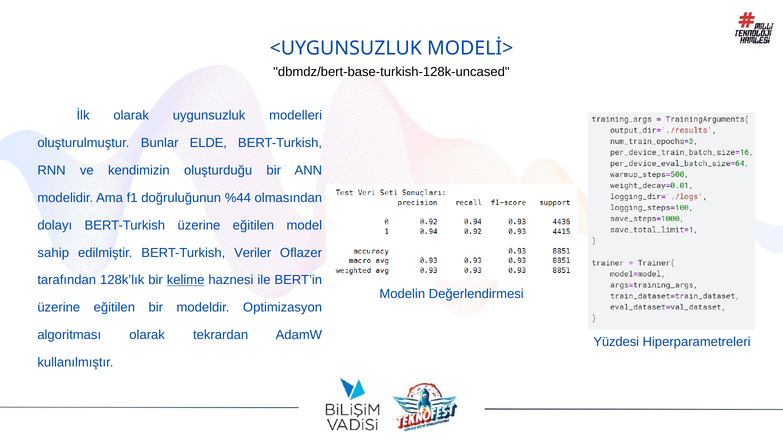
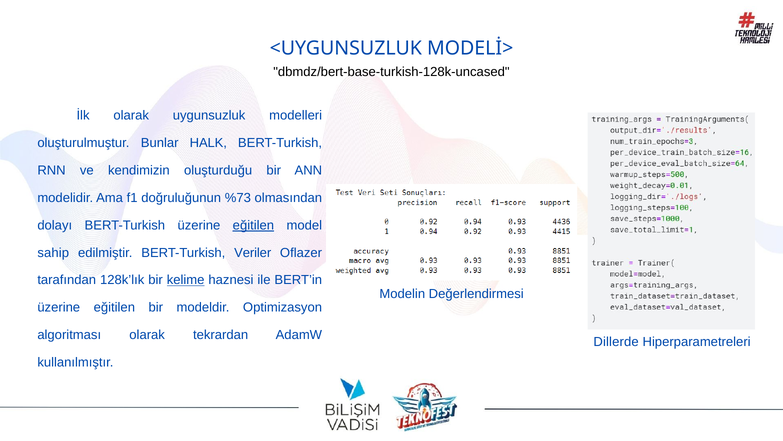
ELDE: ELDE -> HALK (208, 143)
%44: %44 -> %73 (238, 198)
eğitilen underline: none -> present (253, 225)
Yüzdesi: Yüzdesi -> Dillerde (616, 342)
